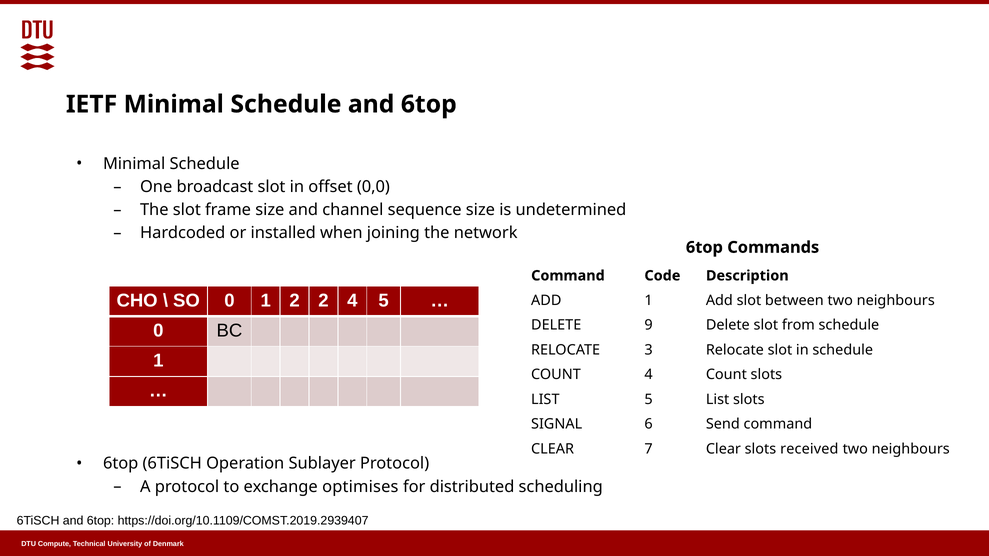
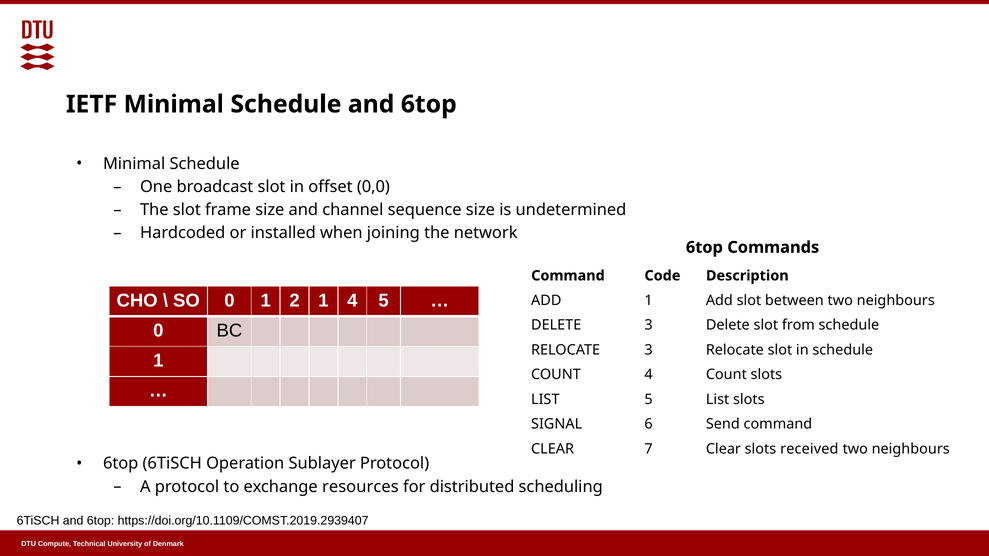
2 2: 2 -> 1 (323, 301)
DELETE 9: 9 -> 3 (649, 325)
optimises: optimises -> resources (360, 487)
